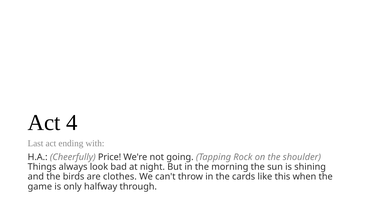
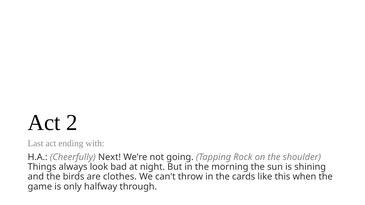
4: 4 -> 2 (72, 123)
Price: Price -> Next (110, 157)
